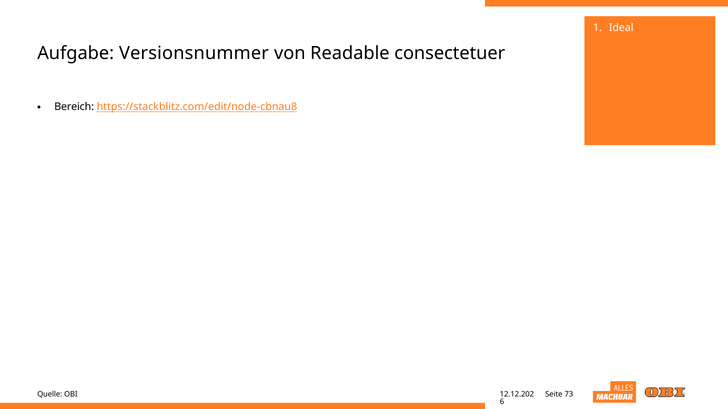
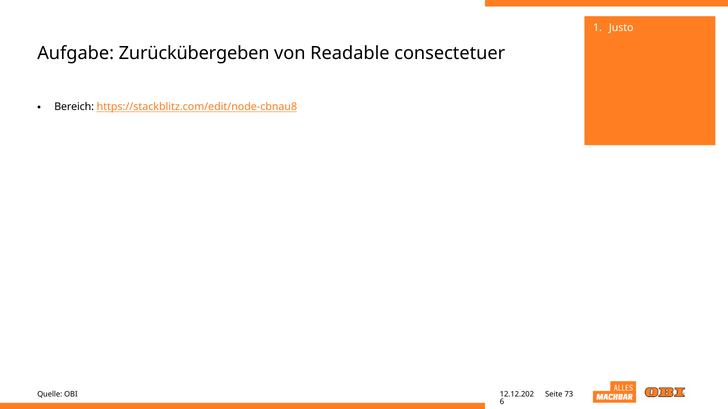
Ideal: Ideal -> Justo (621, 28)
Versionsnummer: Versionsnummer -> Zurückübergeben (194, 53)
